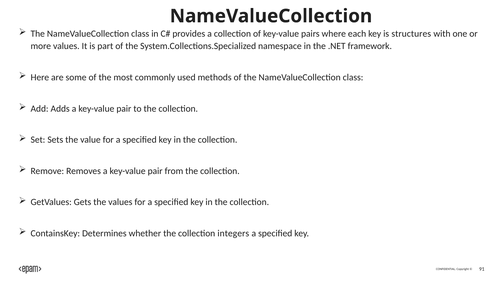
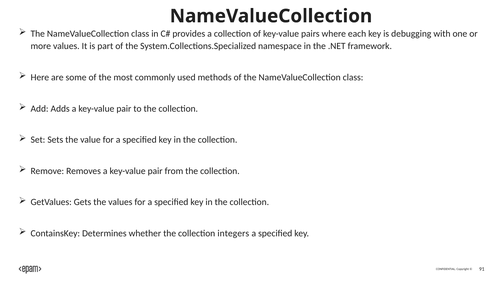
structures: structures -> debugging (411, 34)
